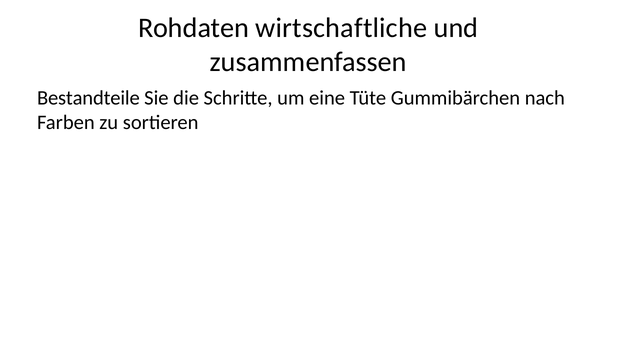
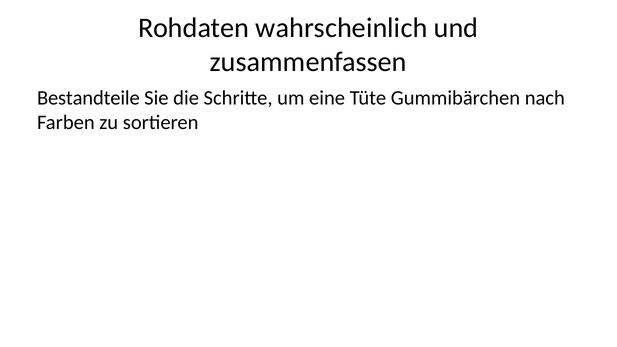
wirtschaftliche: wirtschaftliche -> wahrscheinlich (341, 28)
